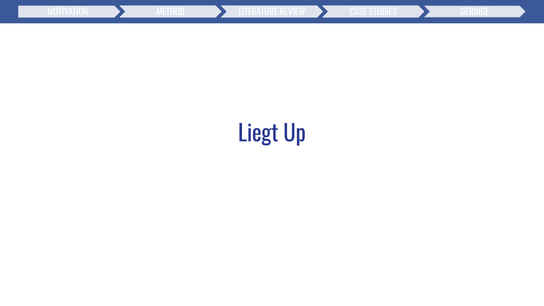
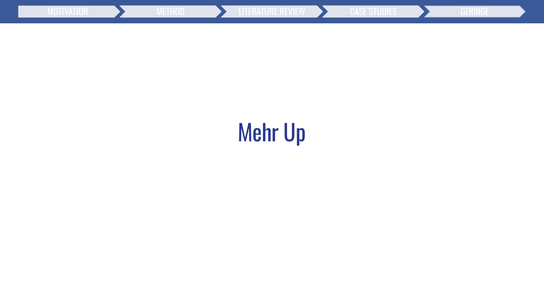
Liegt: Liegt -> Mehr (258, 134)
